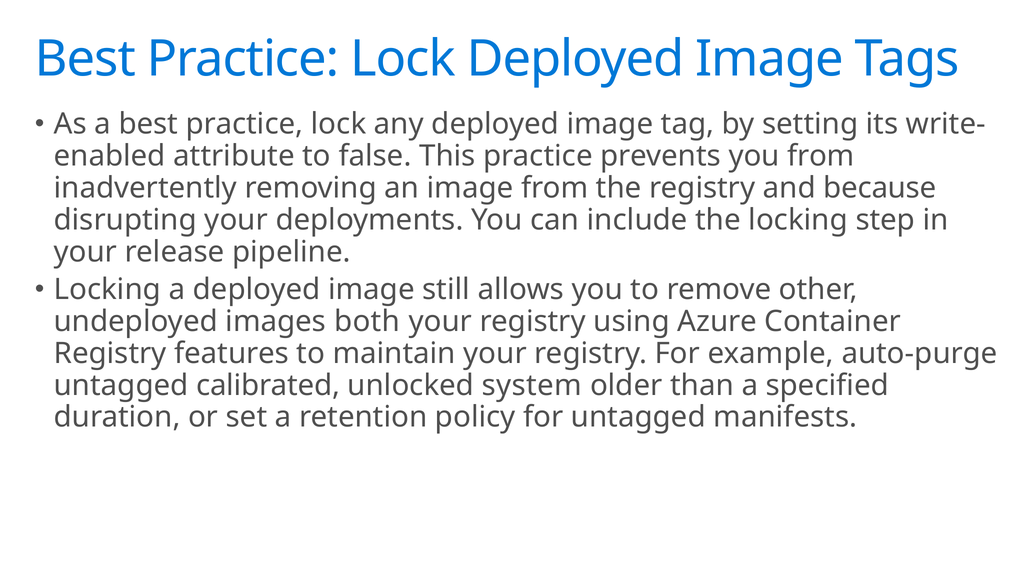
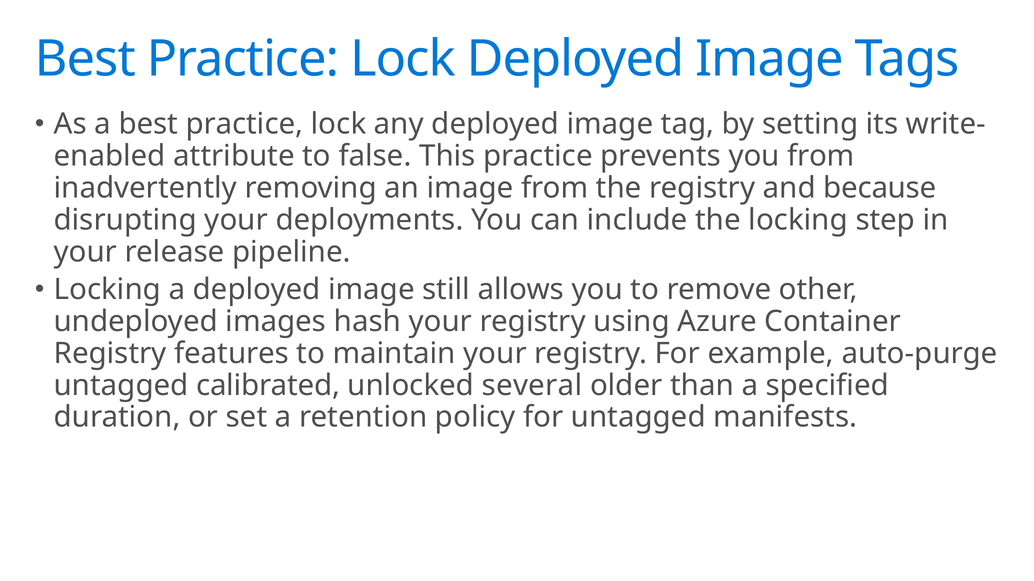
both: both -> hash (367, 322)
system: system -> several (532, 386)
